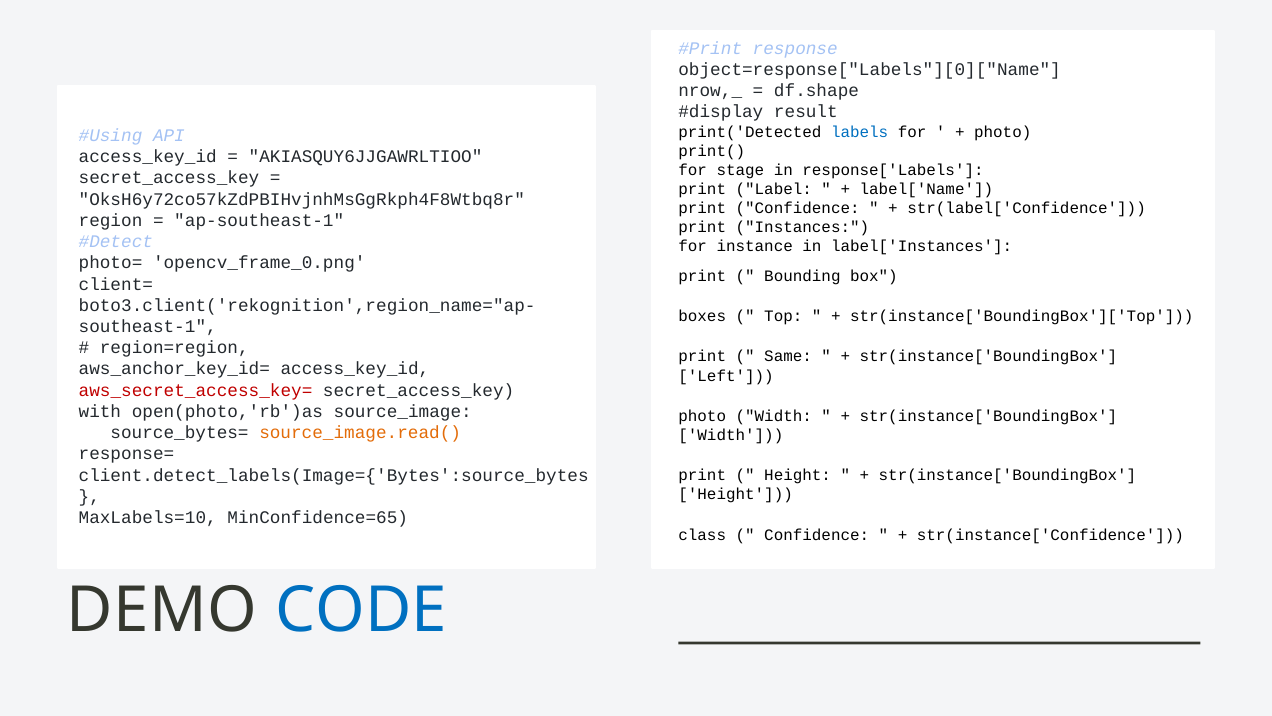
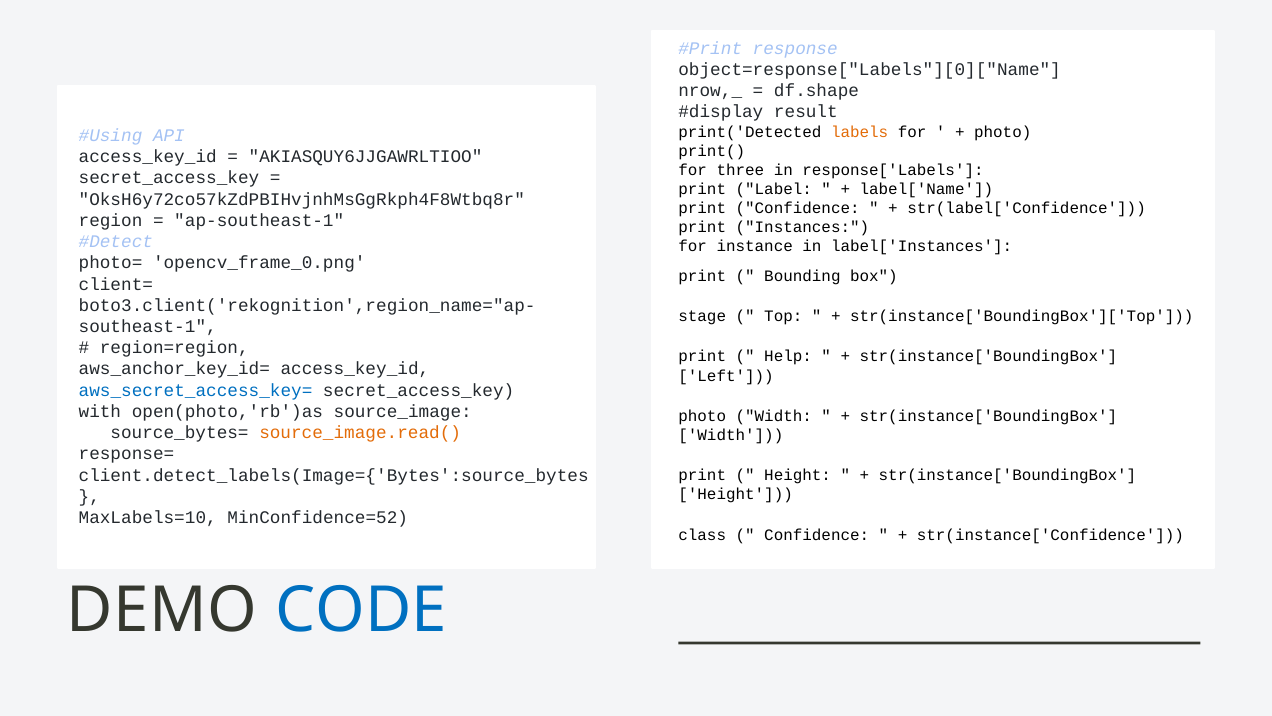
labels colour: blue -> orange (860, 132)
stage: stage -> three (740, 170)
boxes: boxes -> stage (702, 316)
Same: Same -> Help (788, 356)
aws_secret_access_key= colour: red -> blue (196, 390)
MinConfidence=65: MinConfidence=65 -> MinConfidence=52 (318, 517)
